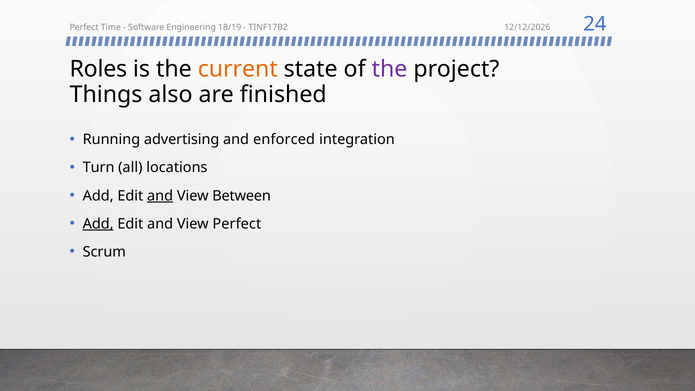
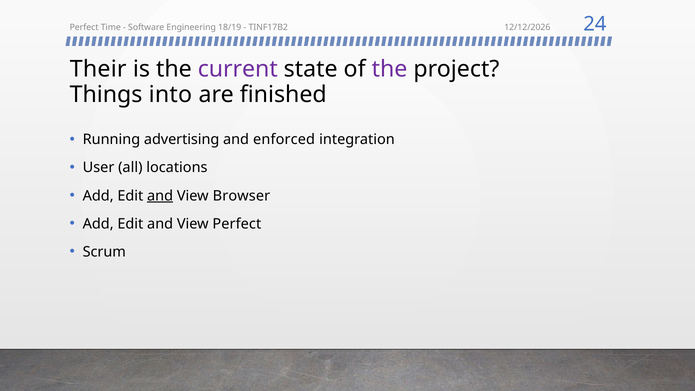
Roles: Roles -> Their (98, 69)
current colour: orange -> purple (238, 69)
also: also -> into (170, 94)
Turn: Turn -> User (99, 168)
Between: Between -> Browser (241, 196)
Add underline: present -> none (98, 224)
